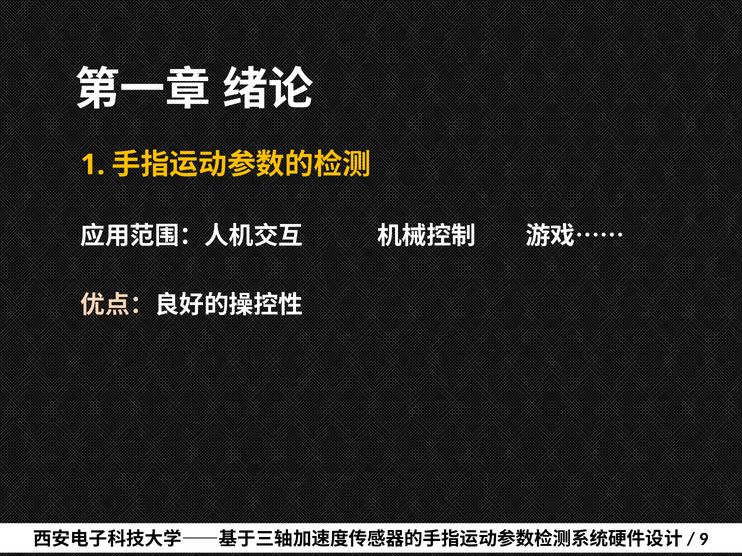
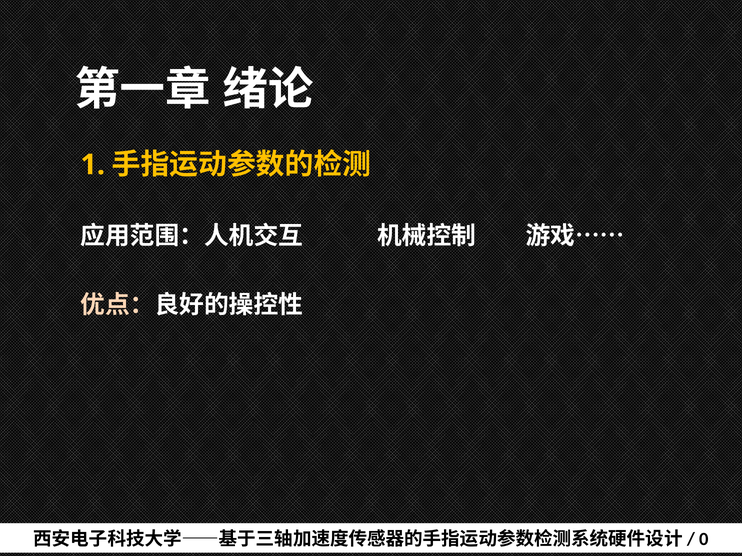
9: 9 -> 0 (704, 540)
